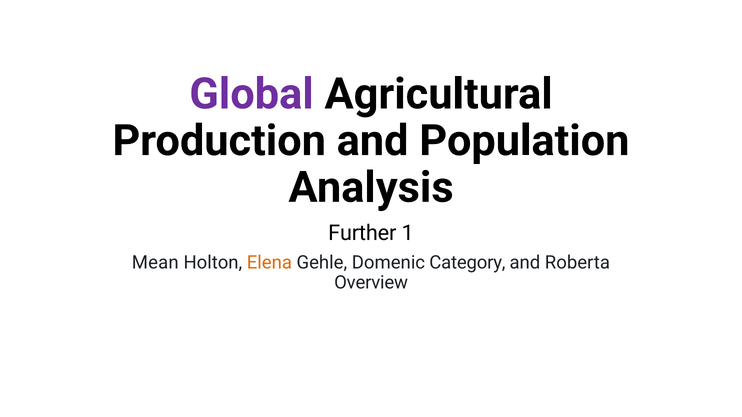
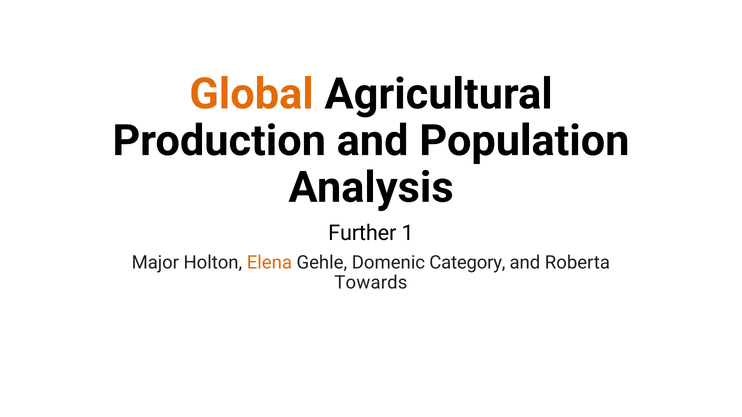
Global colour: purple -> orange (252, 94)
Mean: Mean -> Major (155, 263)
Overview: Overview -> Towards (371, 283)
